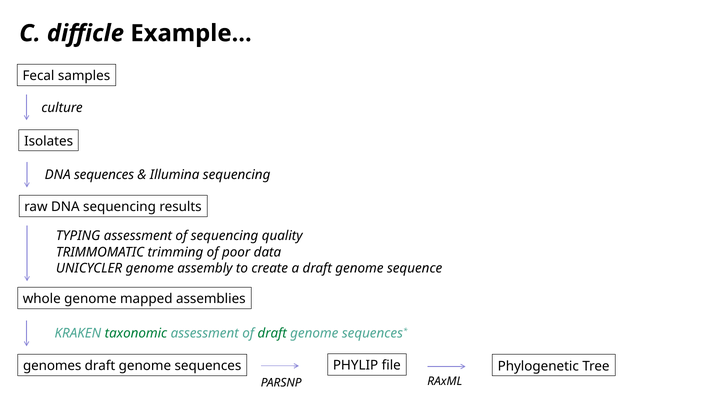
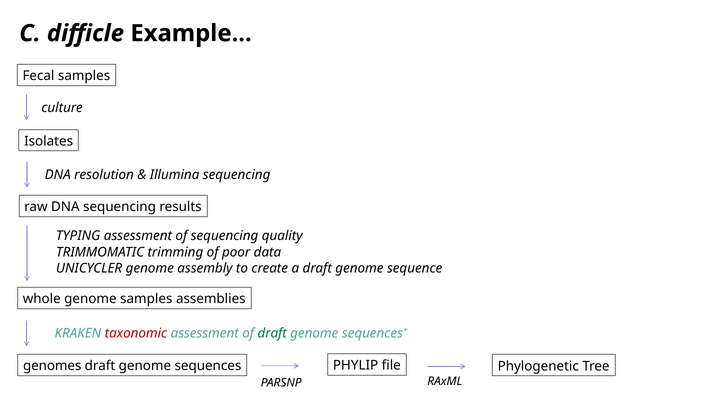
DNA sequences: sequences -> resolution (104, 175)
genome mapped: mapped -> samples (146, 299)
taxonomic colour: green -> red (136, 333)
